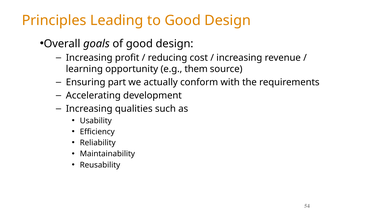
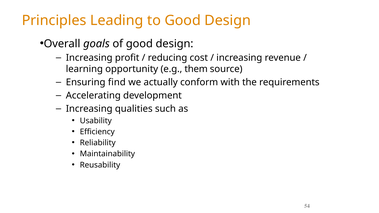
part: part -> find (117, 82)
